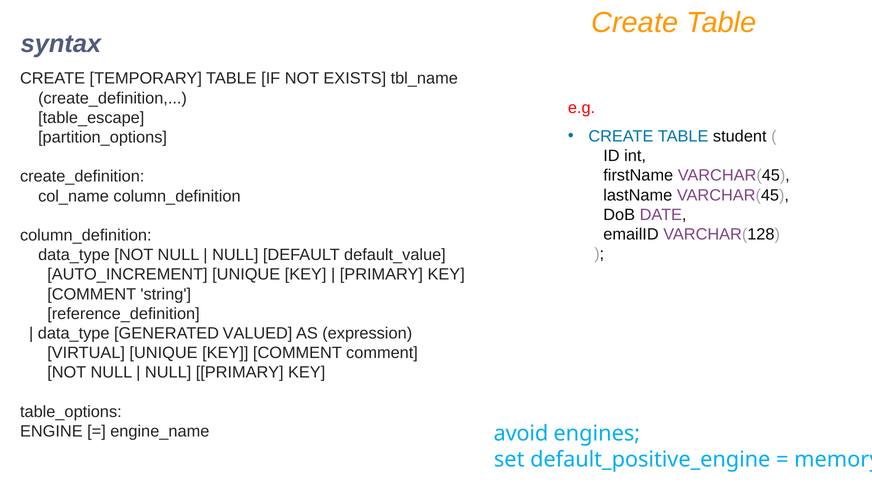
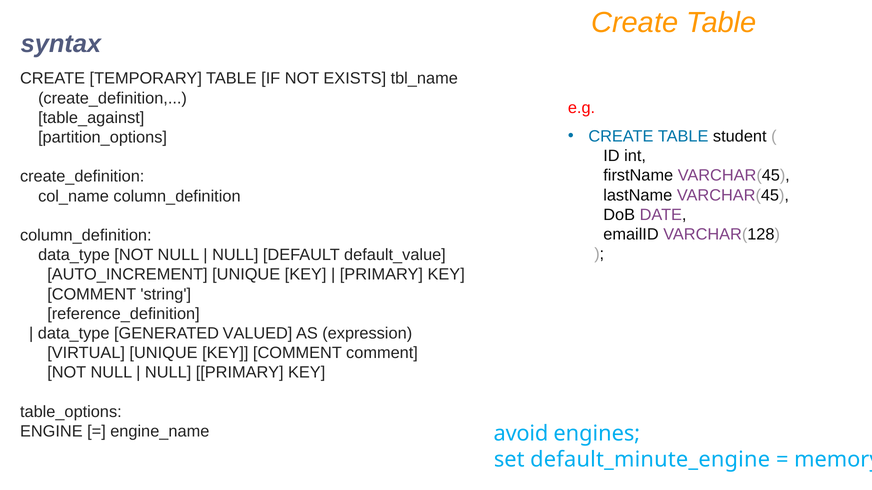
table_escape: table_escape -> table_against (91, 118)
default_positive_engine: default_positive_engine -> default_minute_engine (650, 460)
